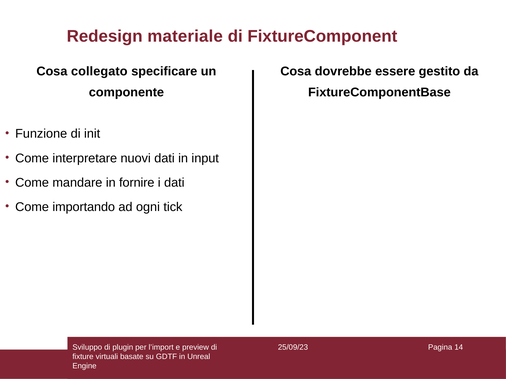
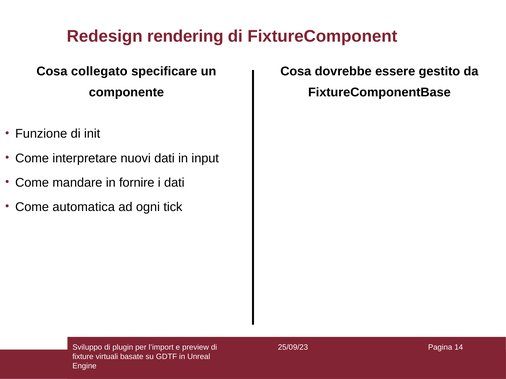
materiale: materiale -> rendering (185, 36)
importando: importando -> automatica (84, 207)
